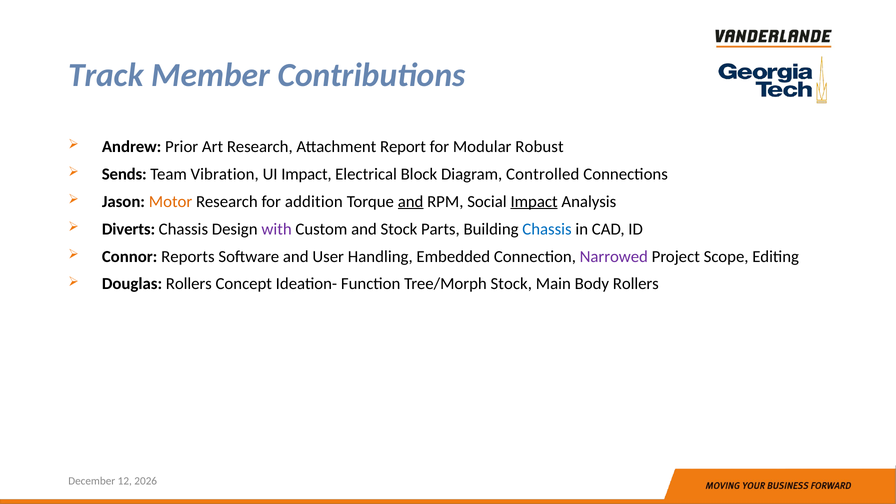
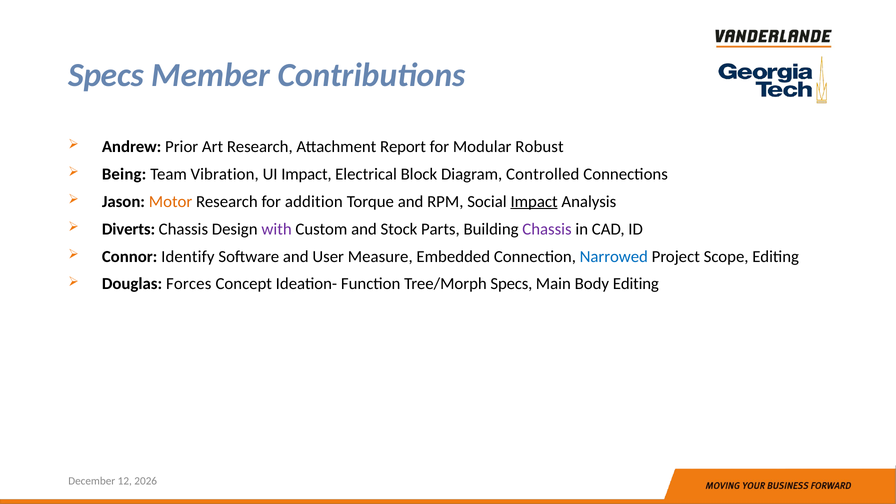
Track: Track -> Specs (106, 75)
Sends: Sends -> Being (124, 174)
and underline: present -> none (411, 201)
Chassis colour: blue -> purple (547, 229)
Reports: Reports -> Identify (188, 256)
Handling: Handling -> Measure (380, 256)
Narrowed colour: purple -> blue (614, 256)
Douglas Rollers: Rollers -> Forces (189, 284)
Tree/Morph Stock: Stock -> Specs (511, 284)
Body Rollers: Rollers -> Editing (636, 284)
